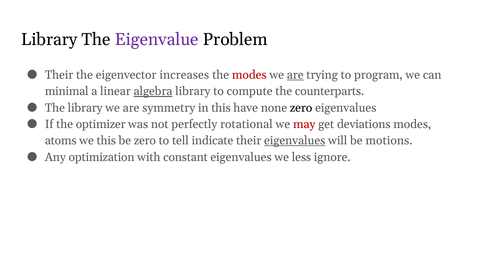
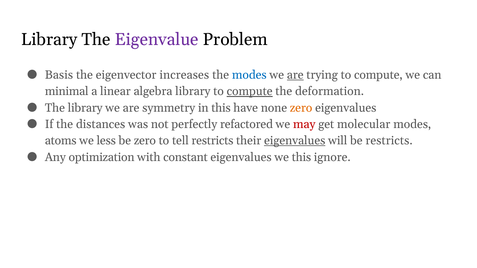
Their: Their -> Basis (59, 75)
modes colour: red -> blue (249, 75)
trying to program: program -> compute (378, 75)
algebra underline: present -> none (153, 91)
compute underline: none -> present (250, 91)
counterparts: counterparts -> deformation (330, 91)
zero colour: black -> orange (301, 108)
optimizer: optimizer -> distances (101, 124)
rotational: rotational -> refactored (247, 124)
deviations: deviations -> molecular (364, 124)
we this: this -> less (106, 141)
tell indicate: indicate -> restricts (212, 141)
be motions: motions -> restricts (389, 141)
we less: less -> this (301, 157)
